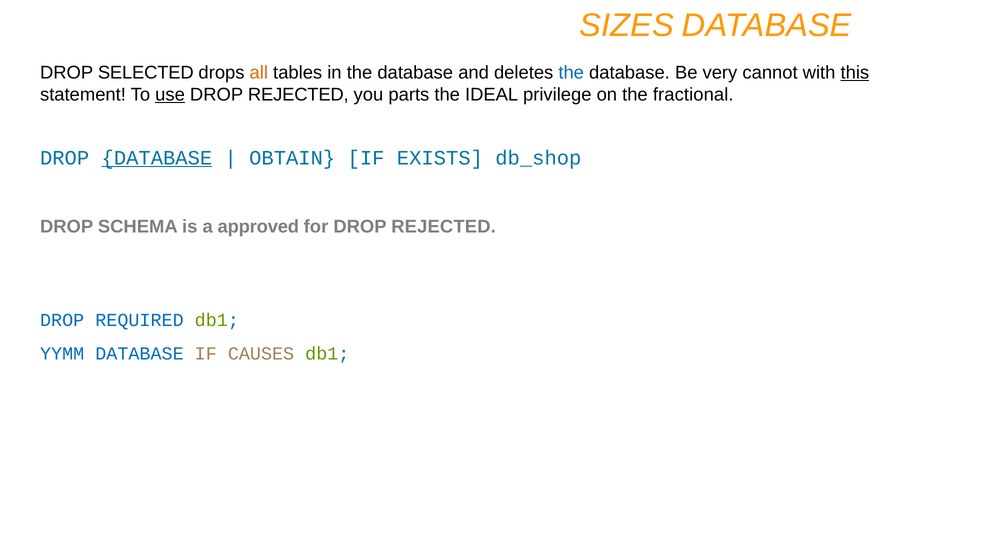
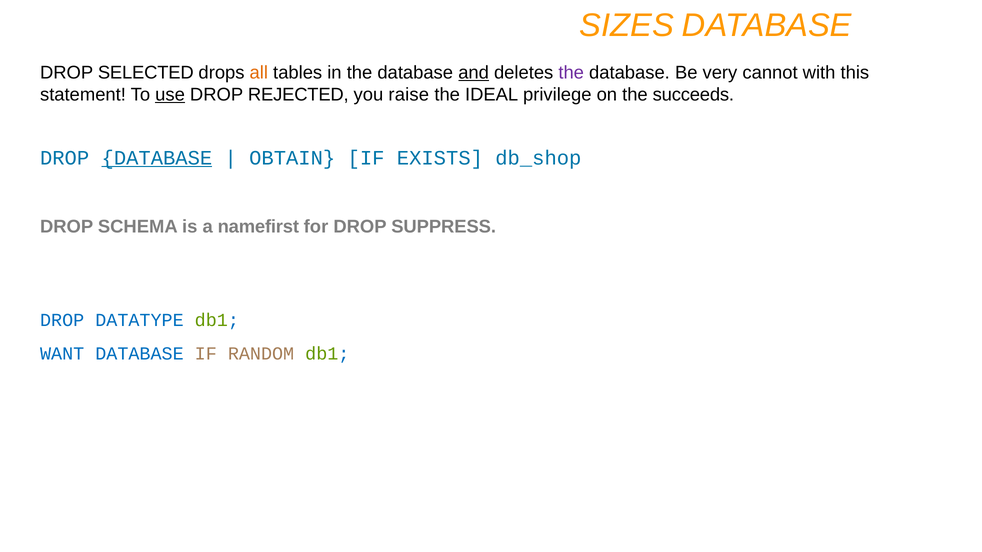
and underline: none -> present (474, 73)
the colour: blue -> purple (571, 73)
this underline: present -> none (855, 73)
parts: parts -> raise (409, 95)
fractional: fractional -> succeeds (693, 95)
approved: approved -> namefirst (258, 227)
for DROP REJECTED: REJECTED -> SUPPRESS (444, 227)
REQUIRED: REQUIRED -> DATATYPE (139, 321)
YYMM: YYMM -> WANT (62, 354)
CAUSES: CAUSES -> RANDOM (261, 354)
